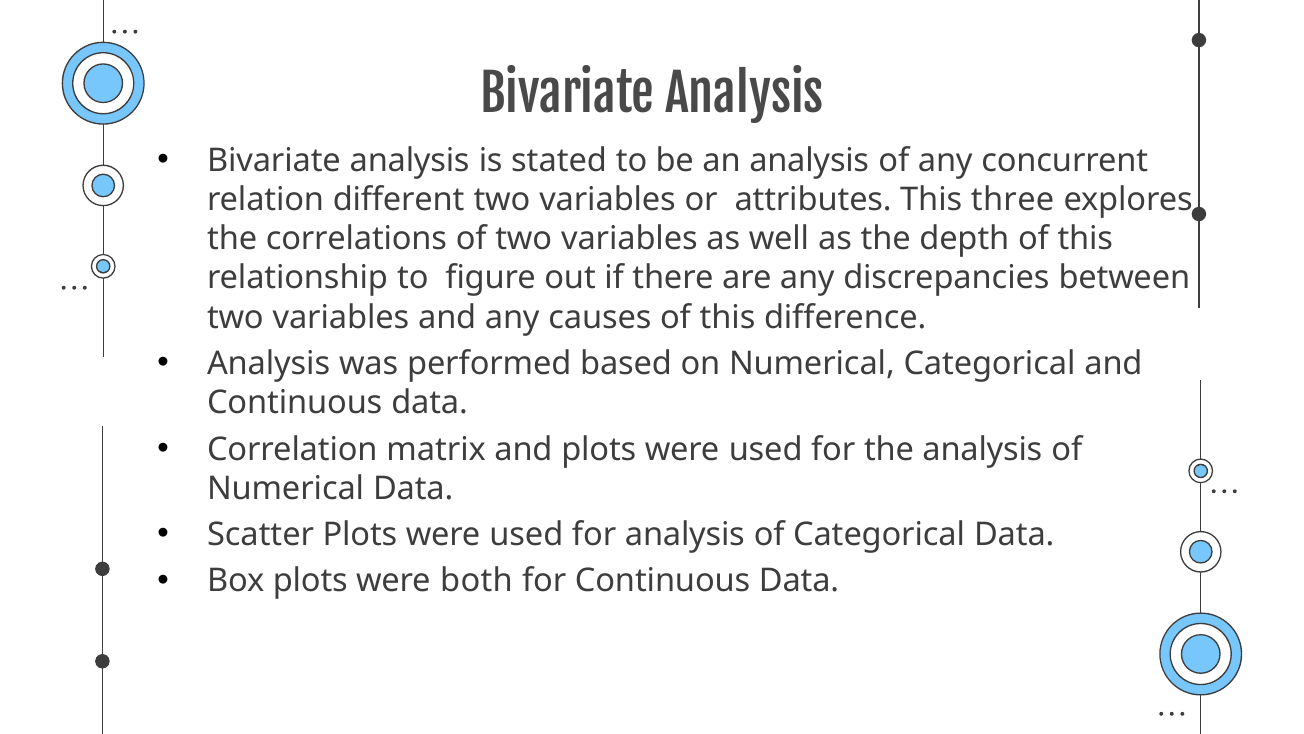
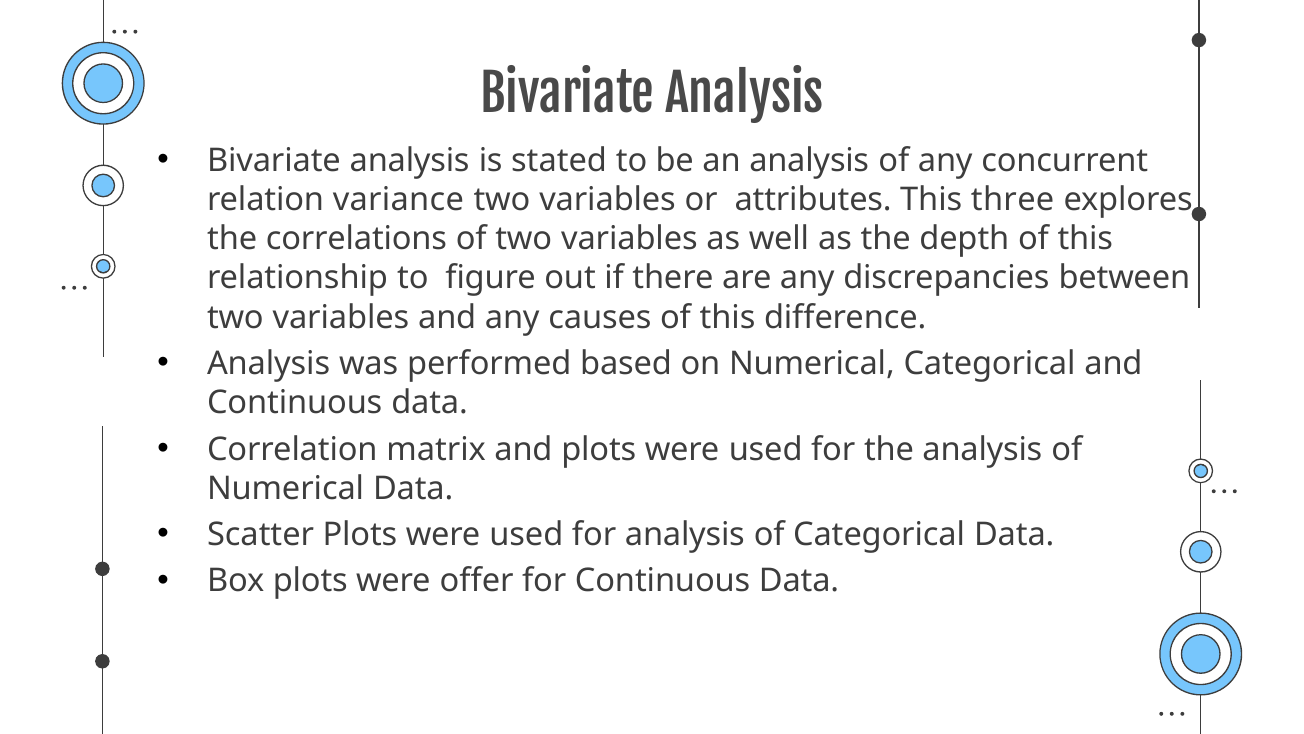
different: different -> variance (398, 200)
both: both -> offer (477, 581)
